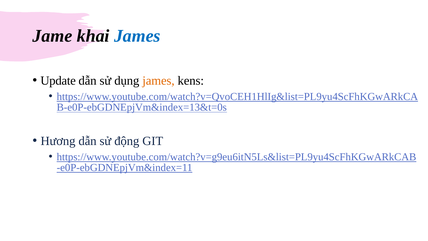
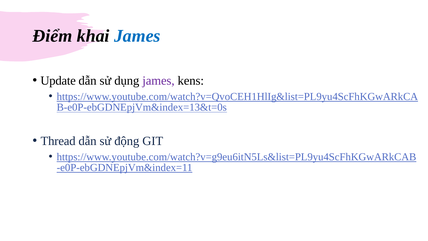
Jame: Jame -> Điểm (53, 36)
james colour: orange -> purple (158, 81)
Hương: Hương -> Thread (58, 141)
